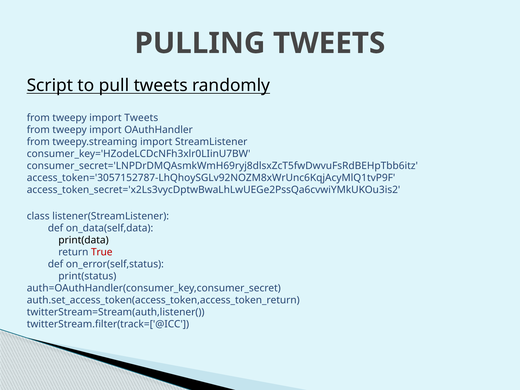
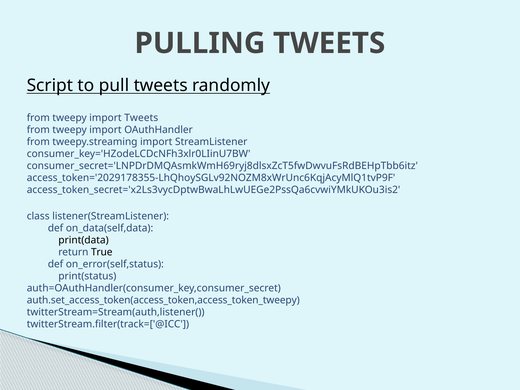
access_token='3057152787-LhQhoySGLv92NOZM8xWrUnc6KqjAcyMlQ1tvP9F: access_token='3057152787-LhQhoySGLv92NOZM8xWrUnc6KqjAcyMlQ1tvP9F -> access_token='2029178355-LhQhoySGLv92NOZM8xWrUnc6KqjAcyMlQ1tvP9F (211, 178)
True colour: red -> black (102, 252)
auth.set_access_token(access_token,access_token_return: auth.set_access_token(access_token,access_token_return -> auth.set_access_token(access_token,access_token_tweepy (163, 300)
